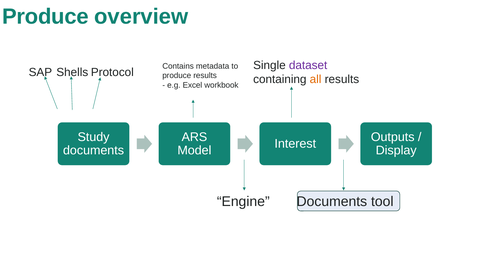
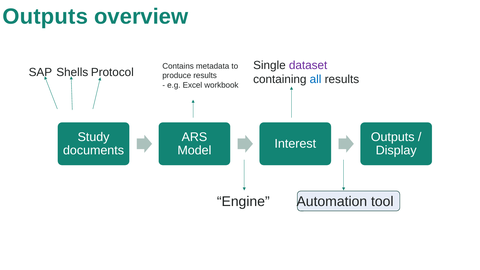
Produce: Produce -> Outputs (45, 17)
all colour: orange -> blue (316, 79)
Engine Documents: Documents -> Automation (332, 202)
